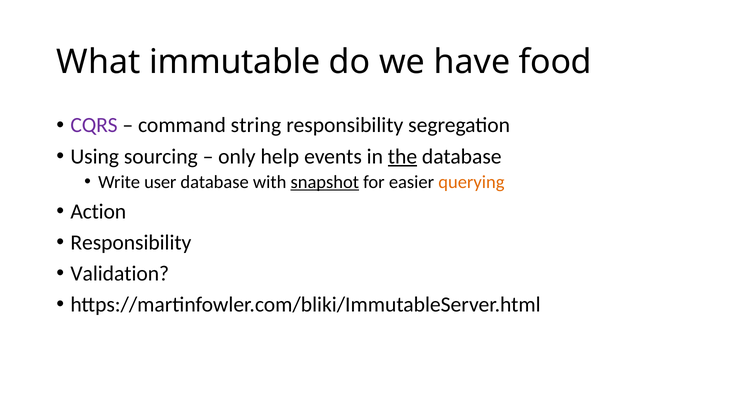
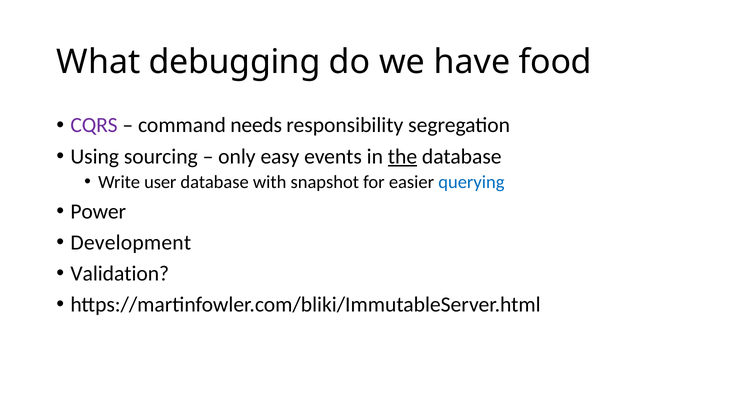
immutable: immutable -> debugging (235, 62)
string: string -> needs (256, 125)
help: help -> easy (280, 156)
snapshot underline: present -> none (325, 182)
querying colour: orange -> blue (471, 182)
Action: Action -> Power (98, 211)
Responsibility: Responsibility -> Development (131, 242)
